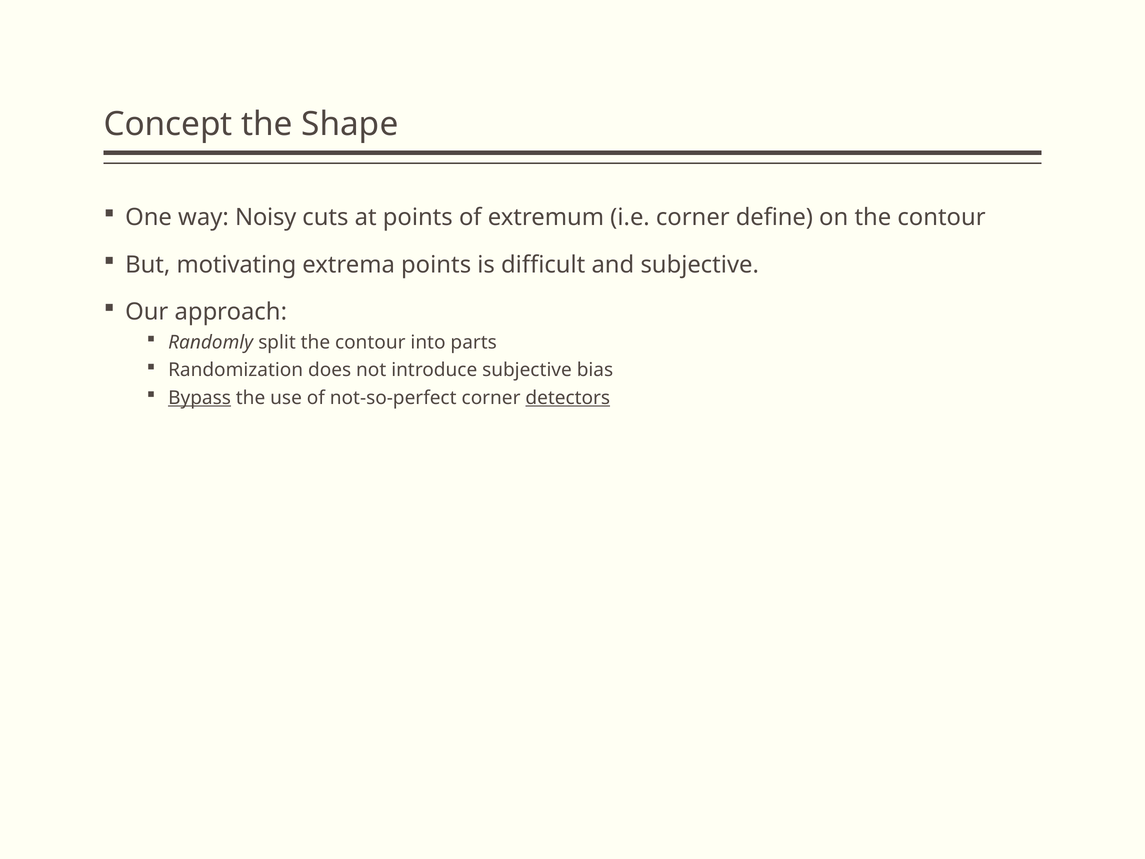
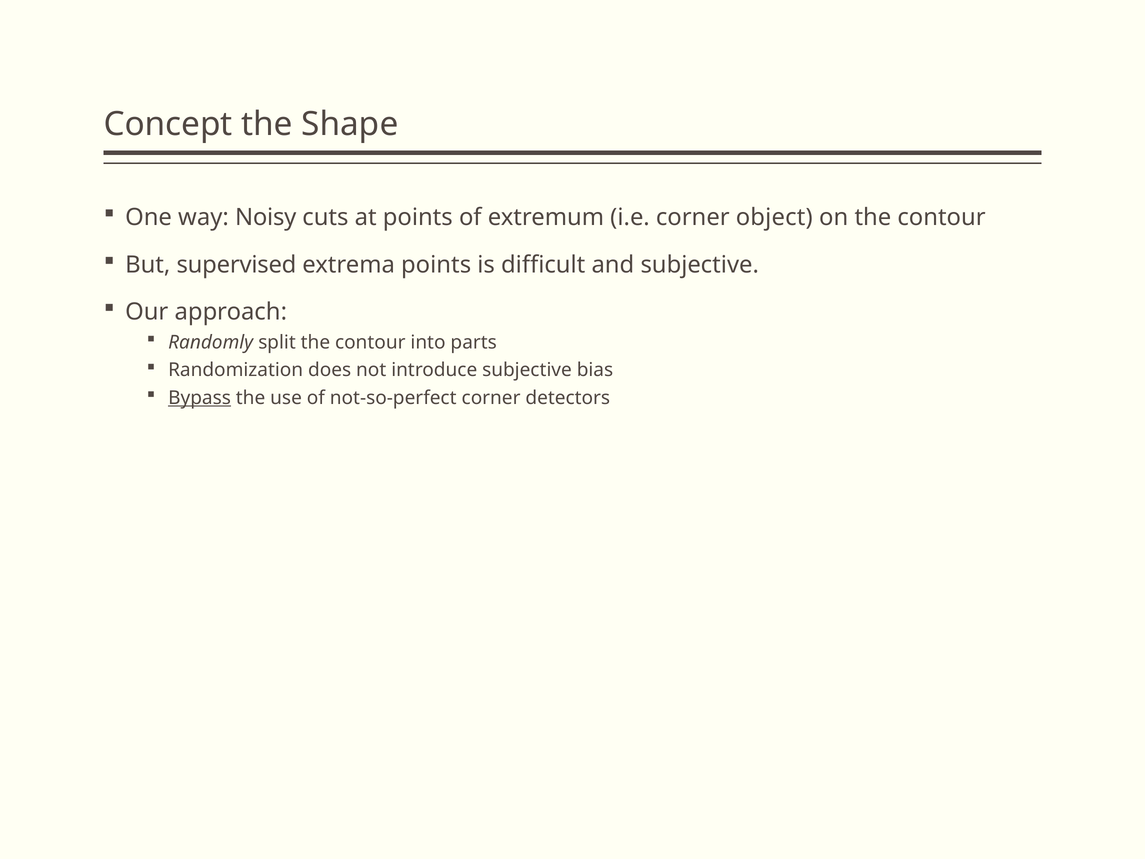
define: define -> object (774, 217)
motivating: motivating -> supervised (236, 265)
detectors underline: present -> none (568, 398)
